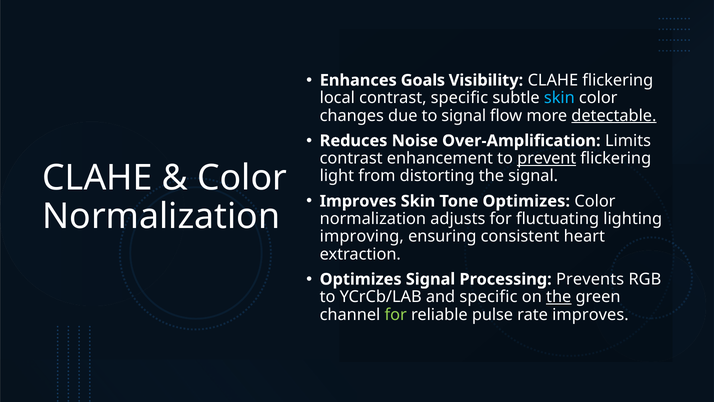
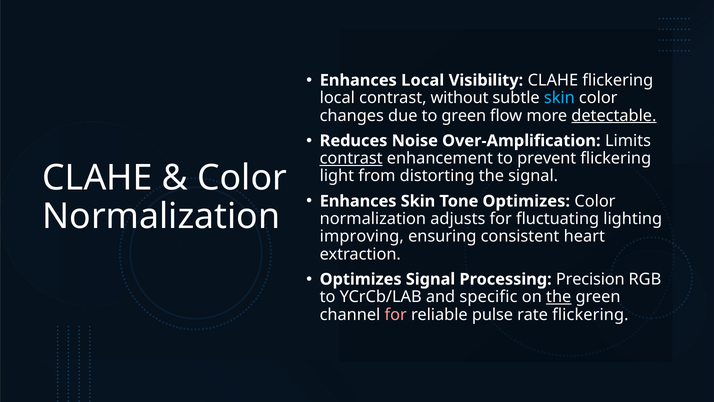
Enhances Goals: Goals -> Local (423, 80)
contrast specific: specific -> without (460, 98)
to signal: signal -> green (464, 116)
contrast underline: none -> present (351, 158)
prevent underline: present -> none (547, 158)
Improves: Improves -> Enhances (358, 201)
Prevents: Prevents -> Precision (590, 279)
for colour: light green -> pink (396, 314)
rate improves: improves -> flickering (590, 314)
